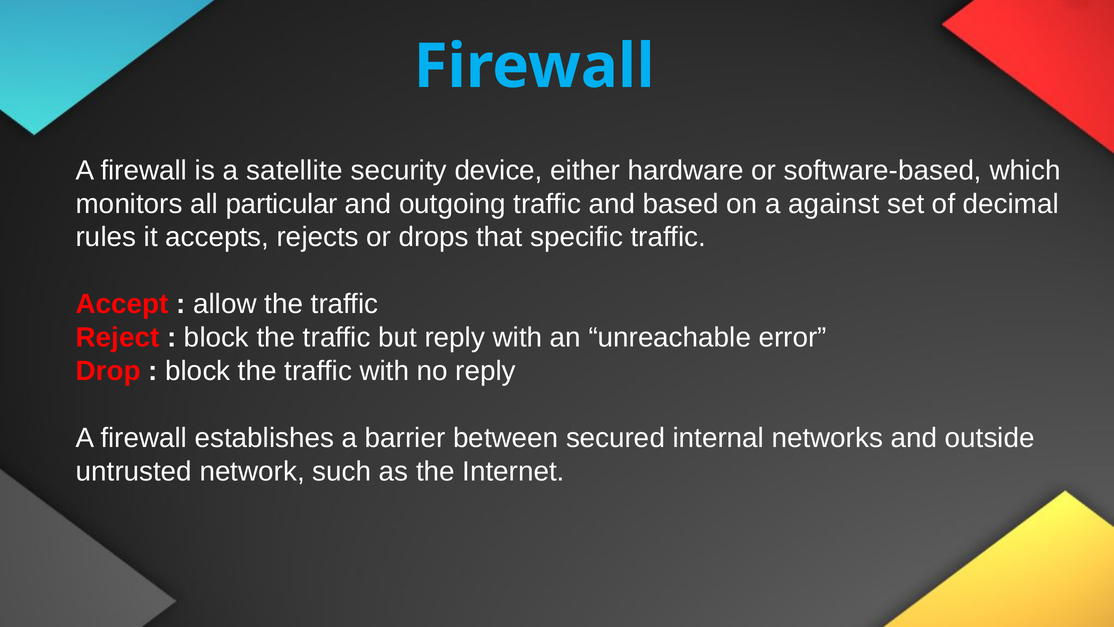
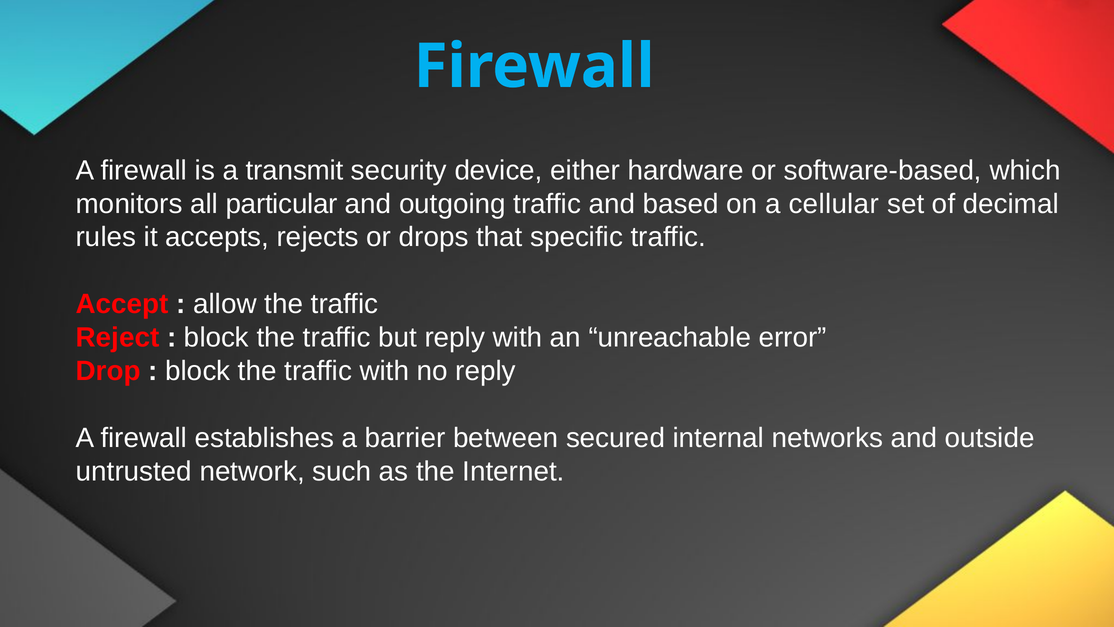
satellite: satellite -> transmit (295, 170)
against: against -> cellular (834, 204)
